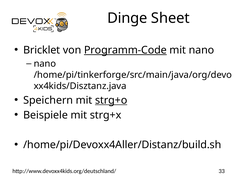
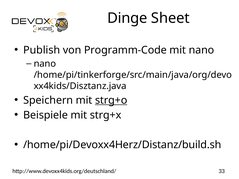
Bricklet: Bricklet -> Publish (42, 50)
Programm-Code underline: present -> none (125, 50)
/home/pi/Devoxx4Aller/Distanz/build.sh: /home/pi/Devoxx4Aller/Distanz/build.sh -> /home/pi/Devoxx4Herz/Distanz/build.sh (122, 145)
